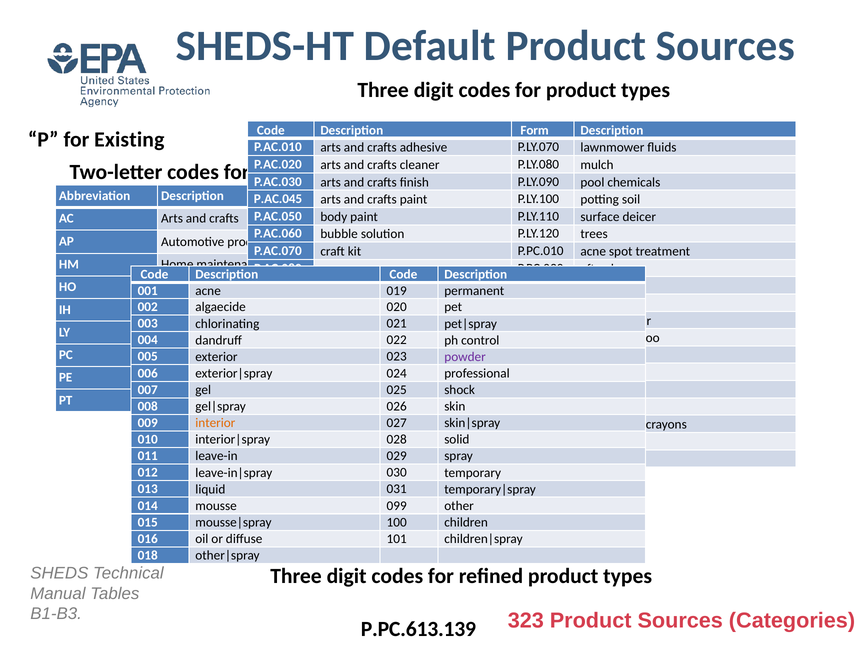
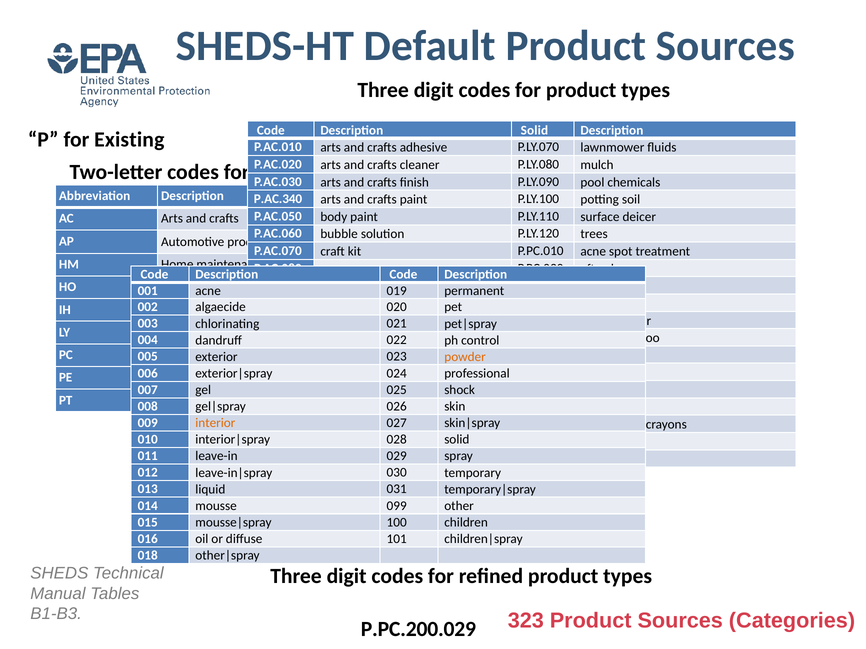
Description Form: Form -> Solid (534, 130)
P.AC.045: P.AC.045 -> P.AC.340 (278, 199)
powder colour: purple -> orange (465, 357)
P.PC.613.139: P.PC.613.139 -> P.PC.200.029 (418, 629)
